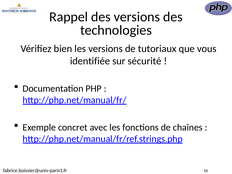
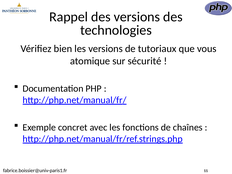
identifiée: identifiée -> atomique (90, 61)
